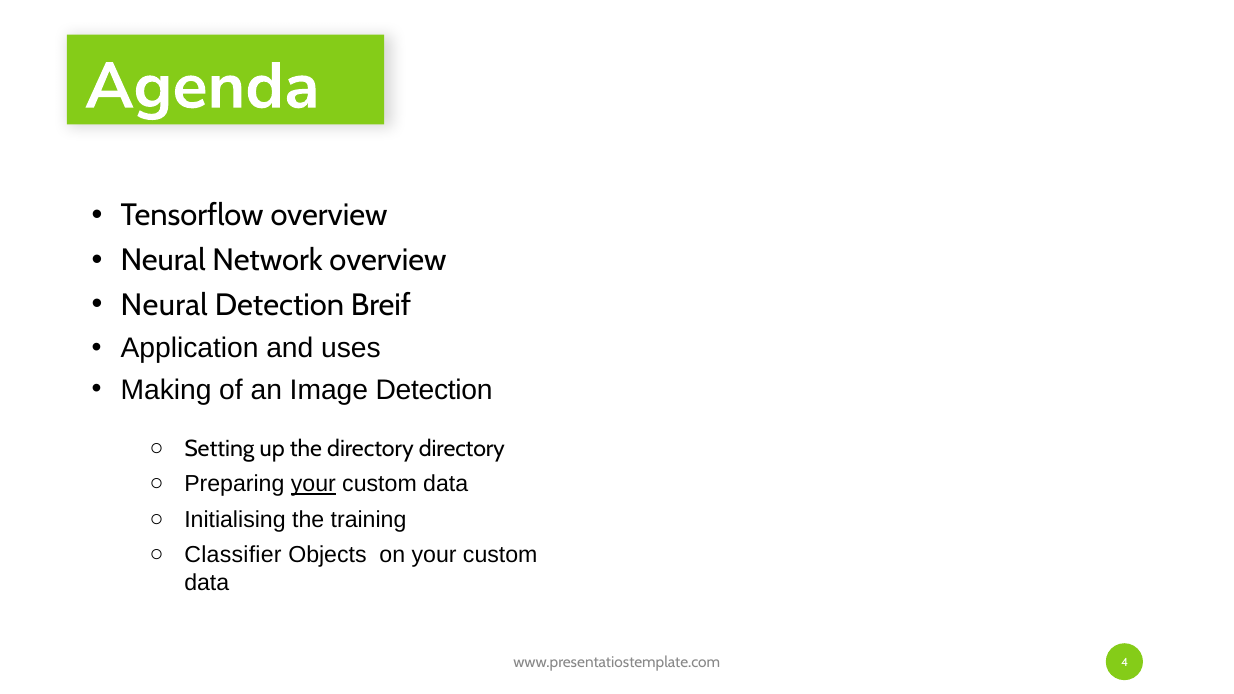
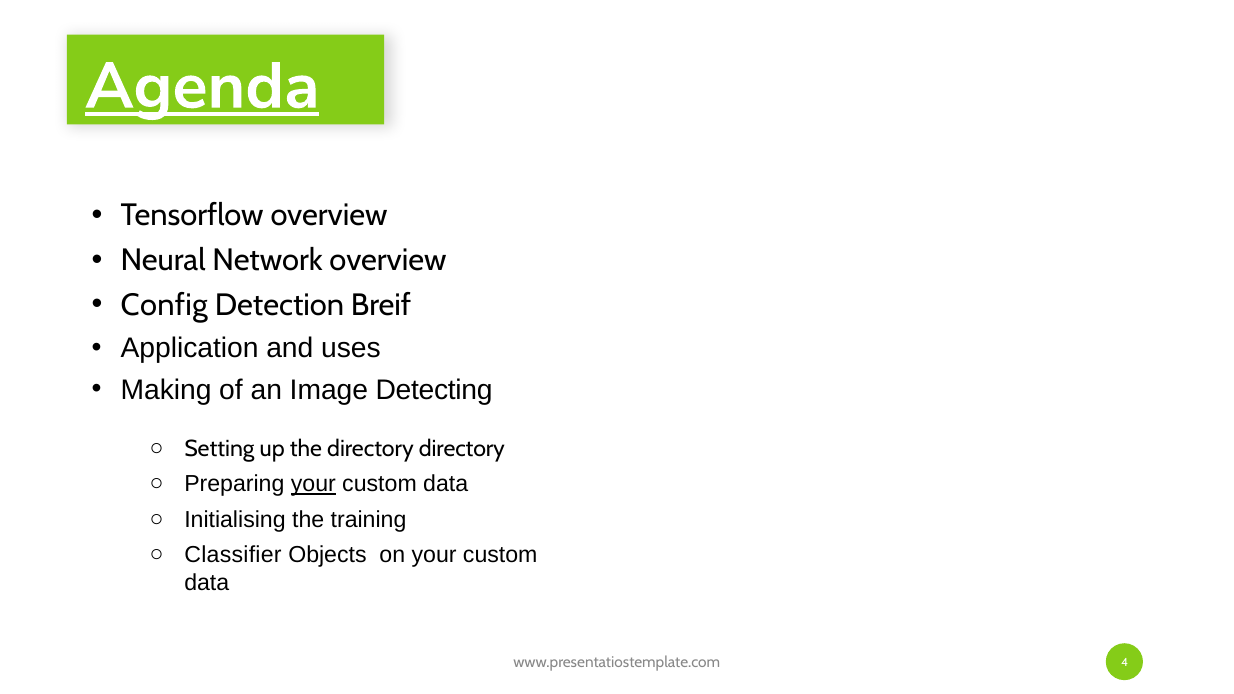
Agenda underline: none -> present (202, 86)
Neural: Neural -> Config (164, 305)
Image Detection: Detection -> Detecting (434, 390)
